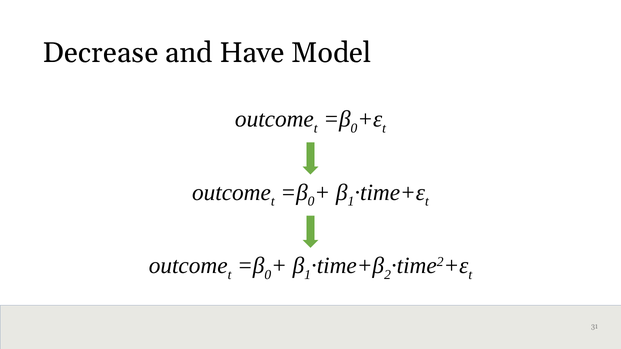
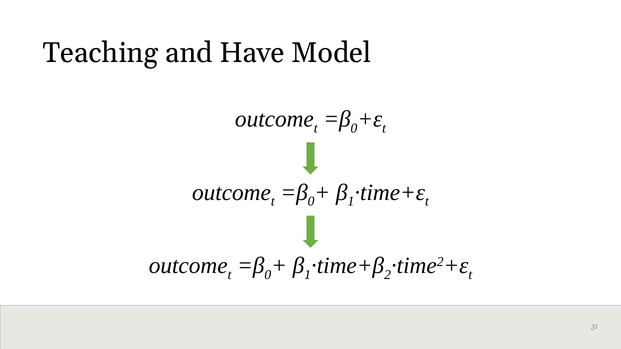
Decrease: Decrease -> Teaching (101, 53)
